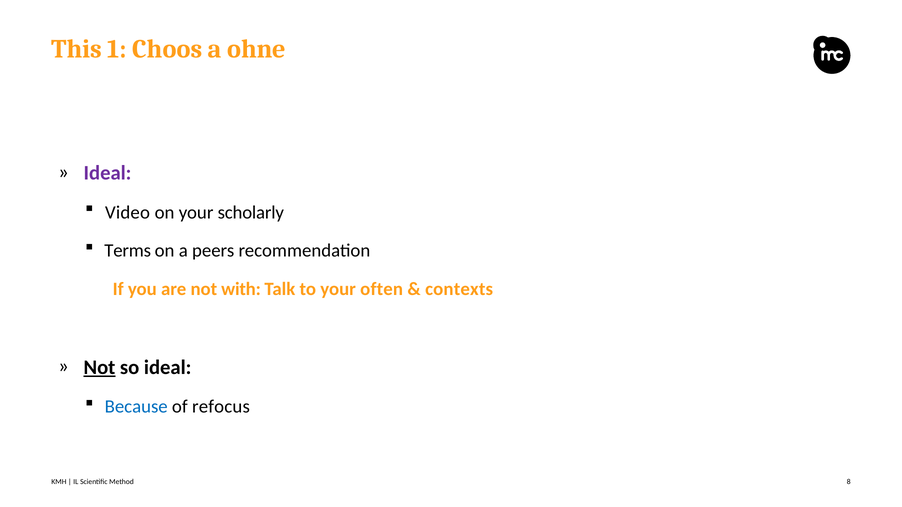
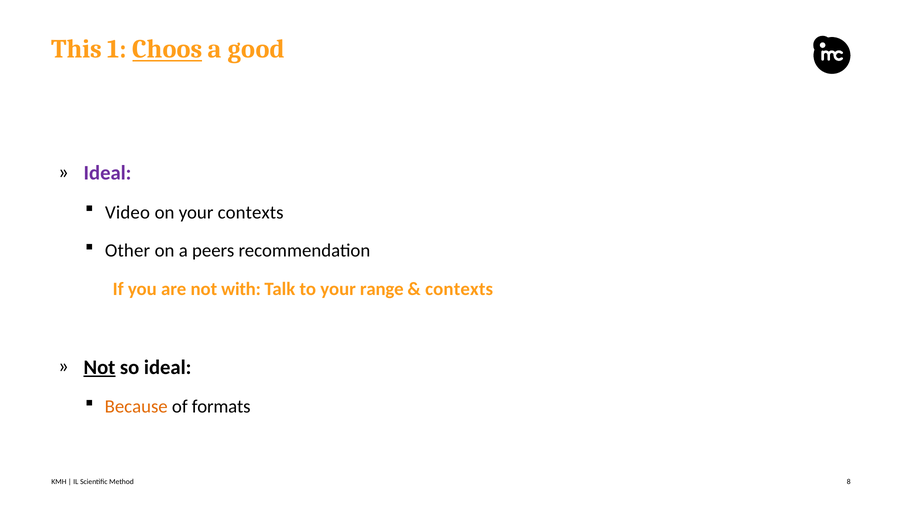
Choos underline: none -> present (167, 49)
ohne: ohne -> good (256, 49)
your scholarly: scholarly -> contexts (251, 212)
Terms: Terms -> Other (127, 251)
often: often -> range (382, 289)
Because colour: blue -> orange (136, 407)
refocus: refocus -> formats (221, 407)
